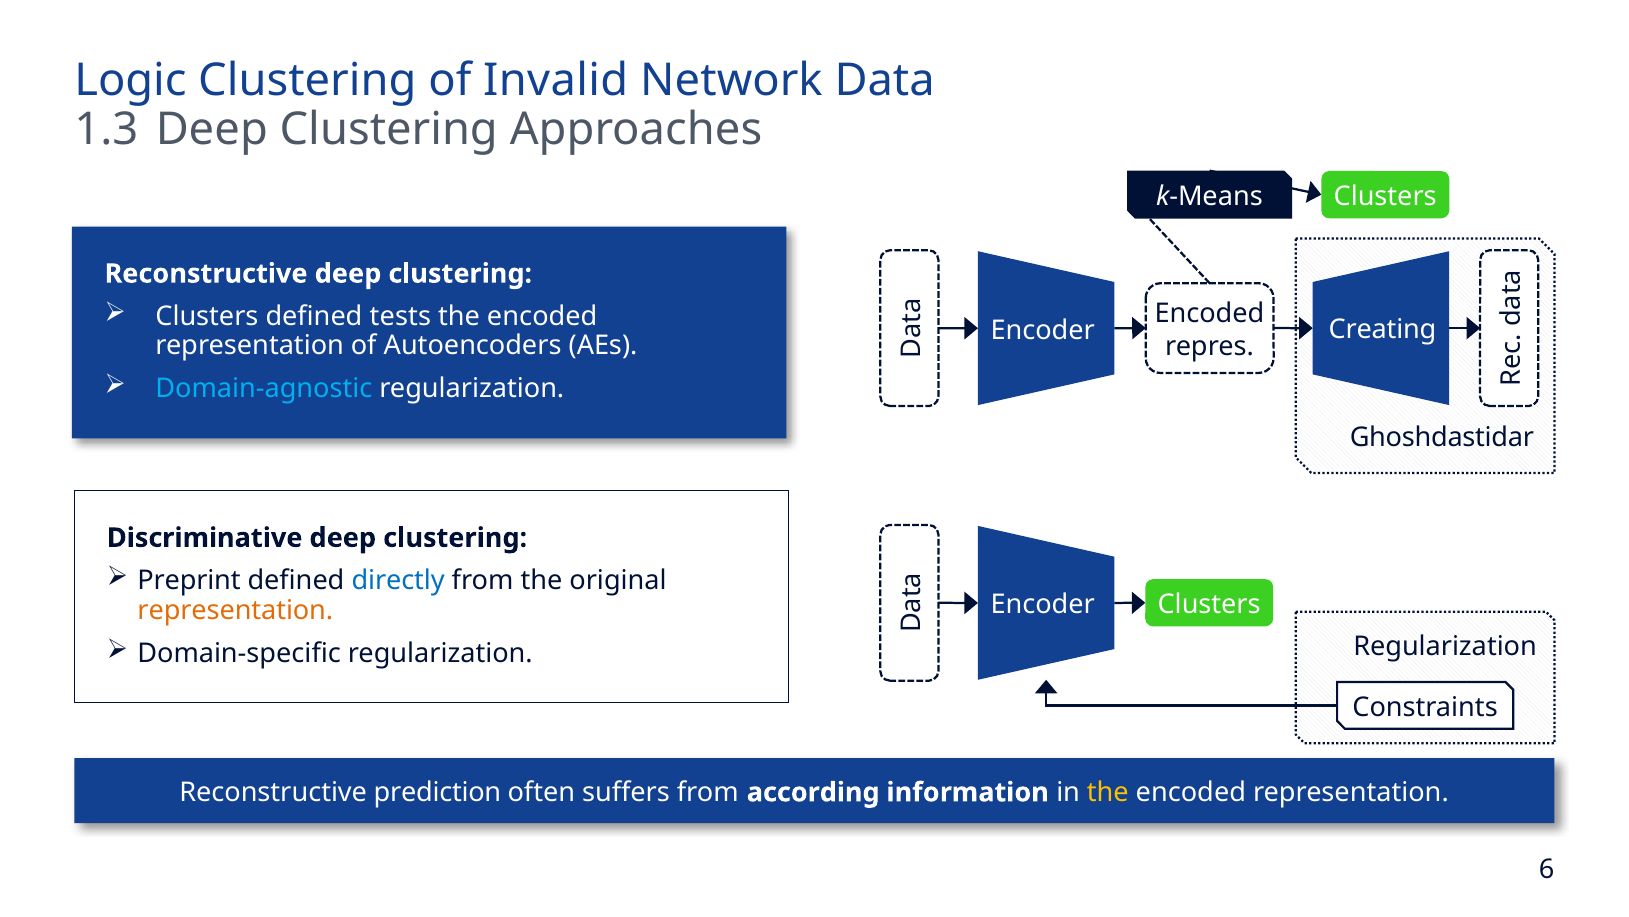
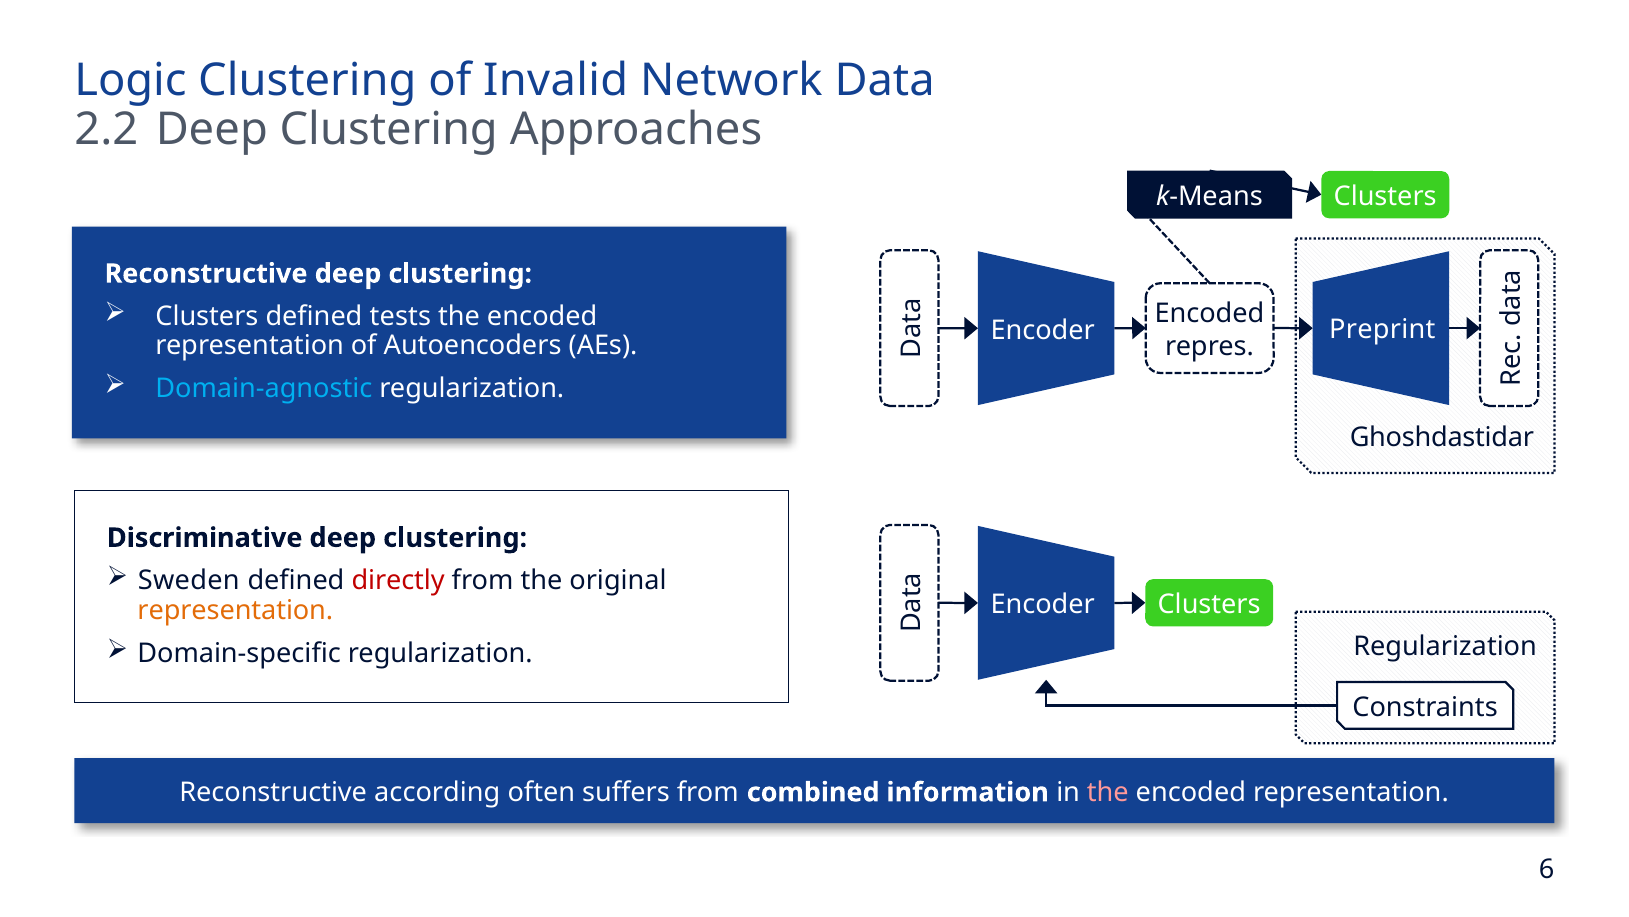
1.3: 1.3 -> 2.2 (106, 129)
Creating: Creating -> Preprint (1382, 330)
Preprint: Preprint -> Sweden (189, 580)
directly colour: blue -> red (398, 580)
prediction: prediction -> according (437, 792)
according: according -> combined (813, 792)
the colour: yellow -> pink (1108, 792)
